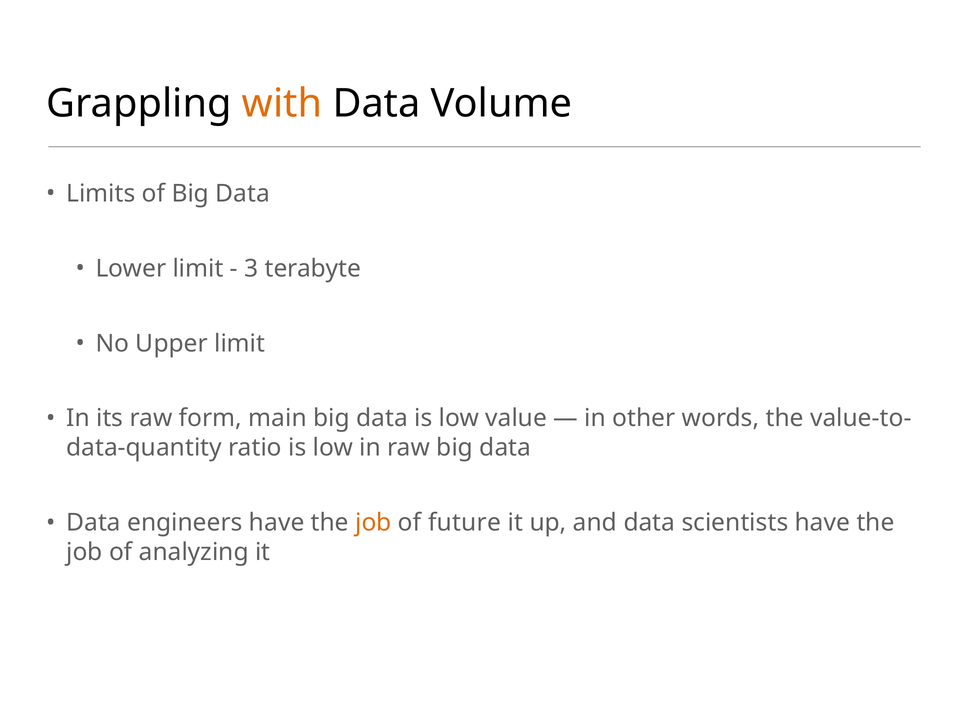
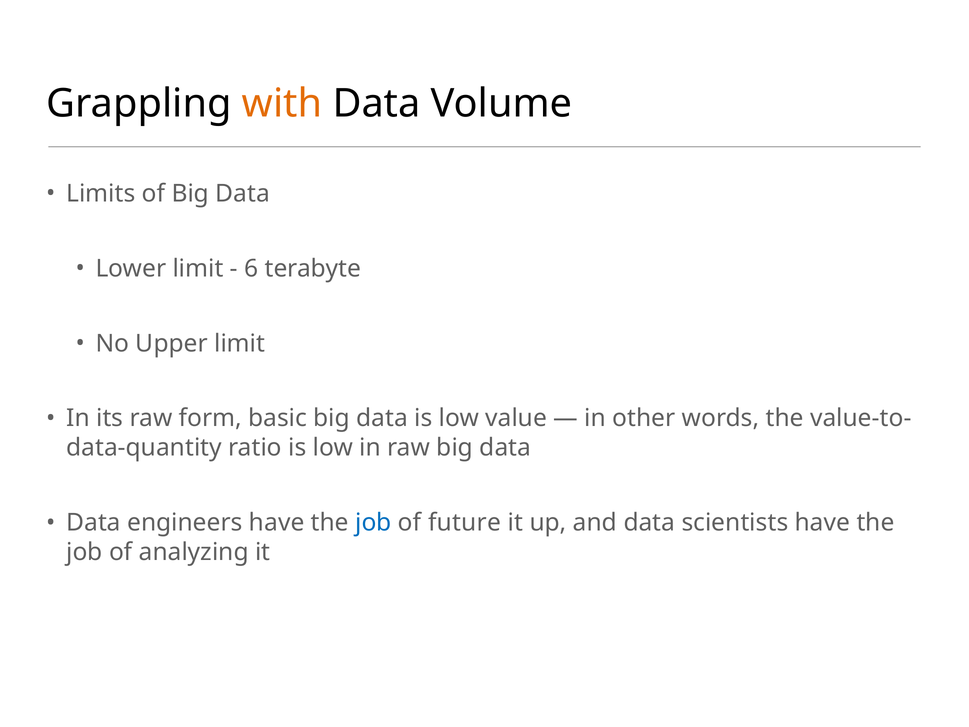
3: 3 -> 6 (251, 268)
main: main -> basic (278, 418)
job colour: orange -> blue (373, 523)
